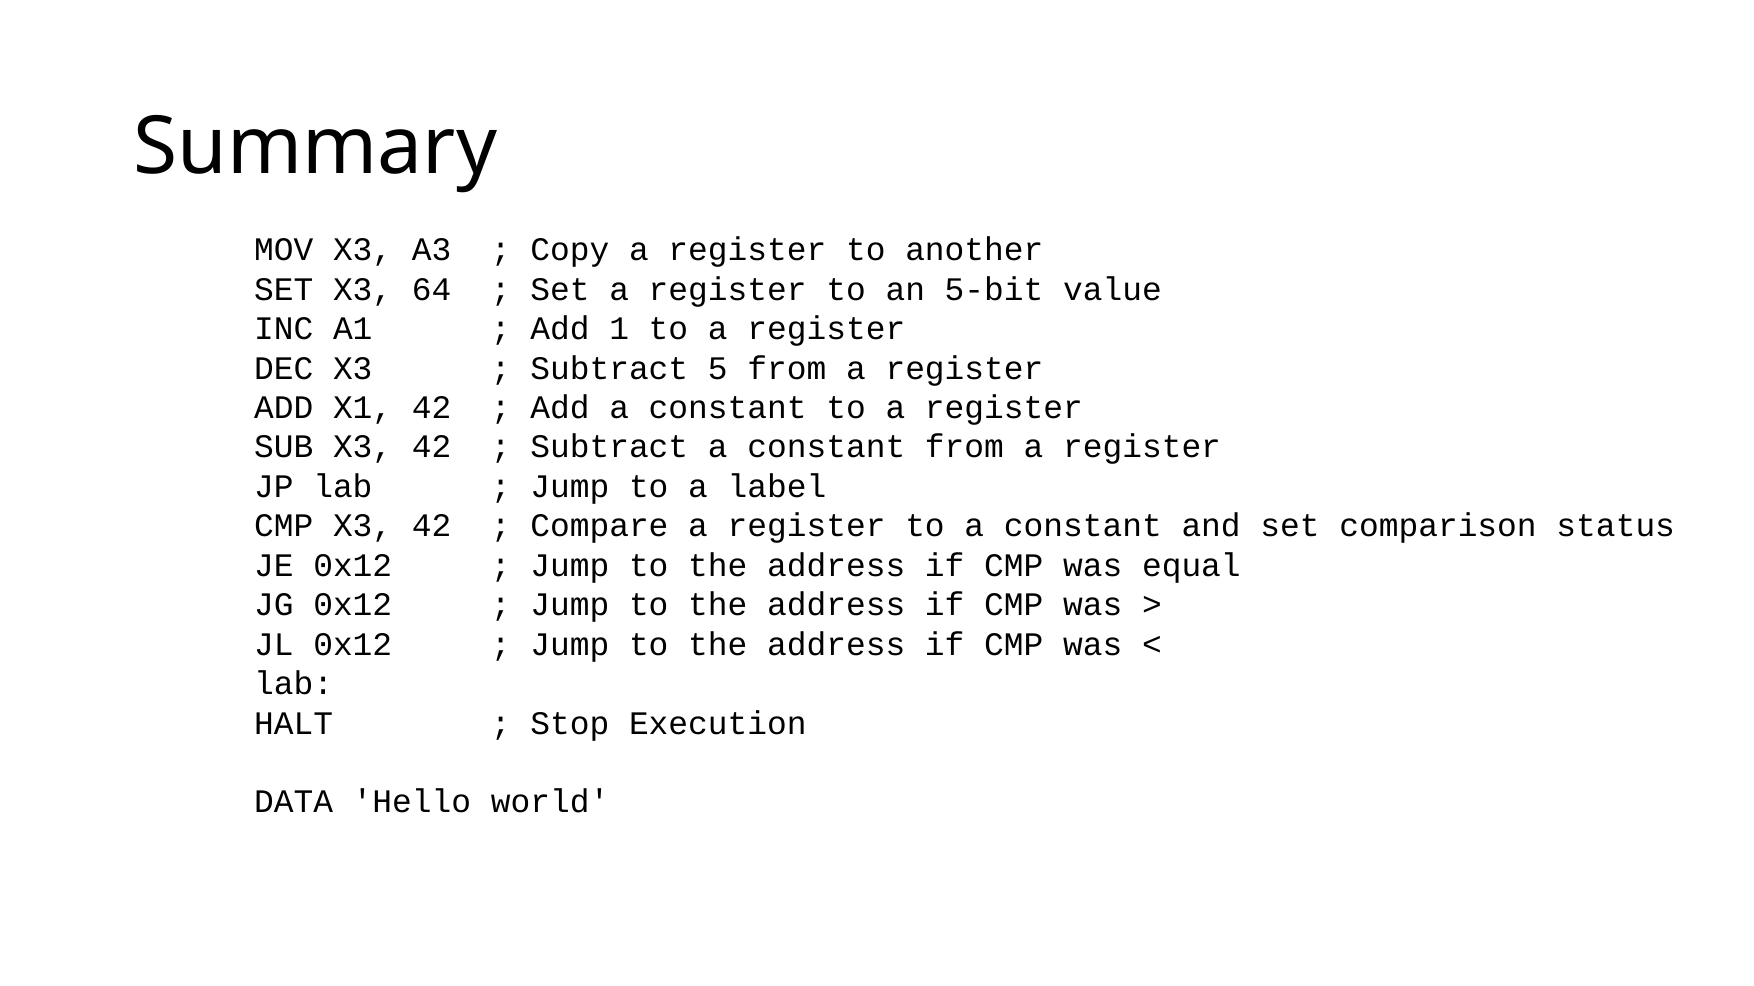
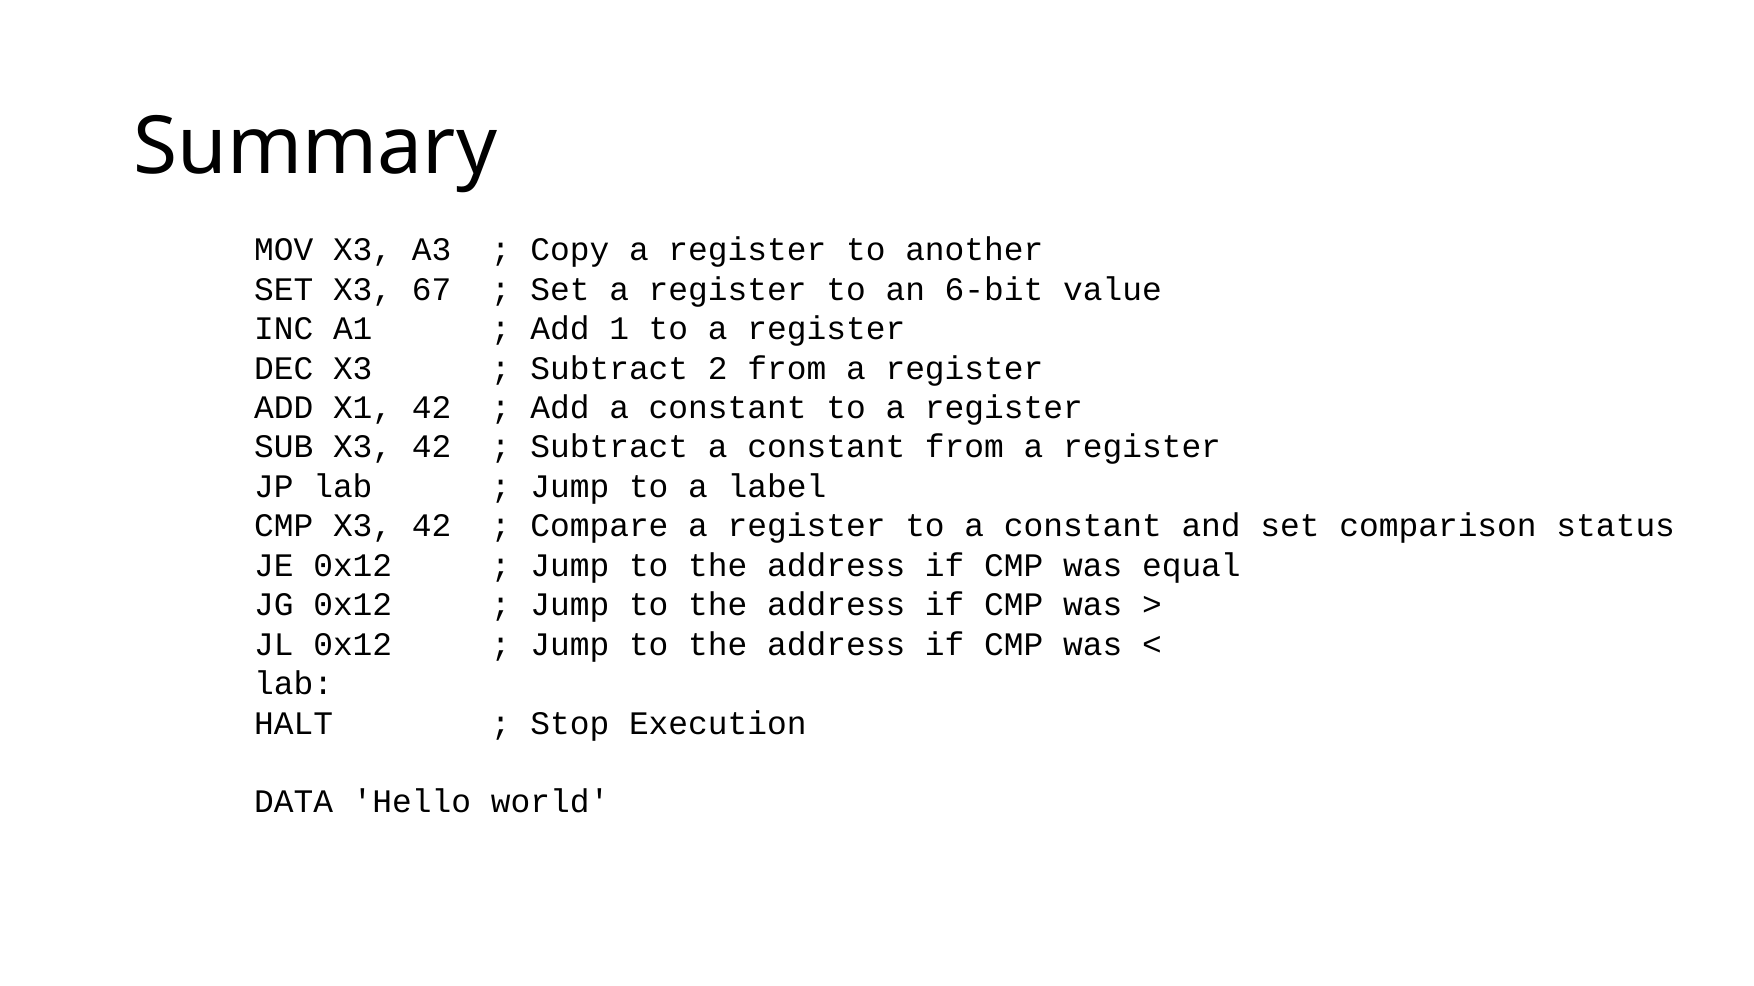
64: 64 -> 67 (432, 290)
5-bit: 5-bit -> 6-bit (994, 290)
5: 5 -> 2 (718, 368)
